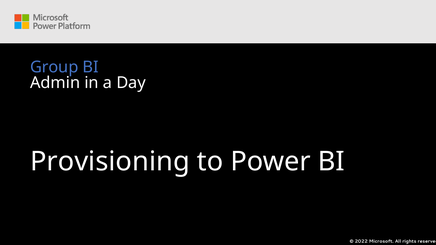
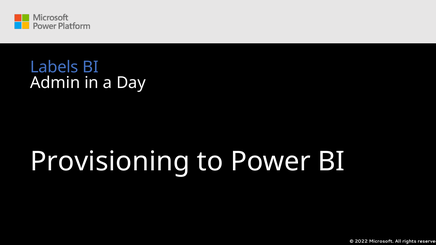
Group: Group -> Labels (54, 67)
